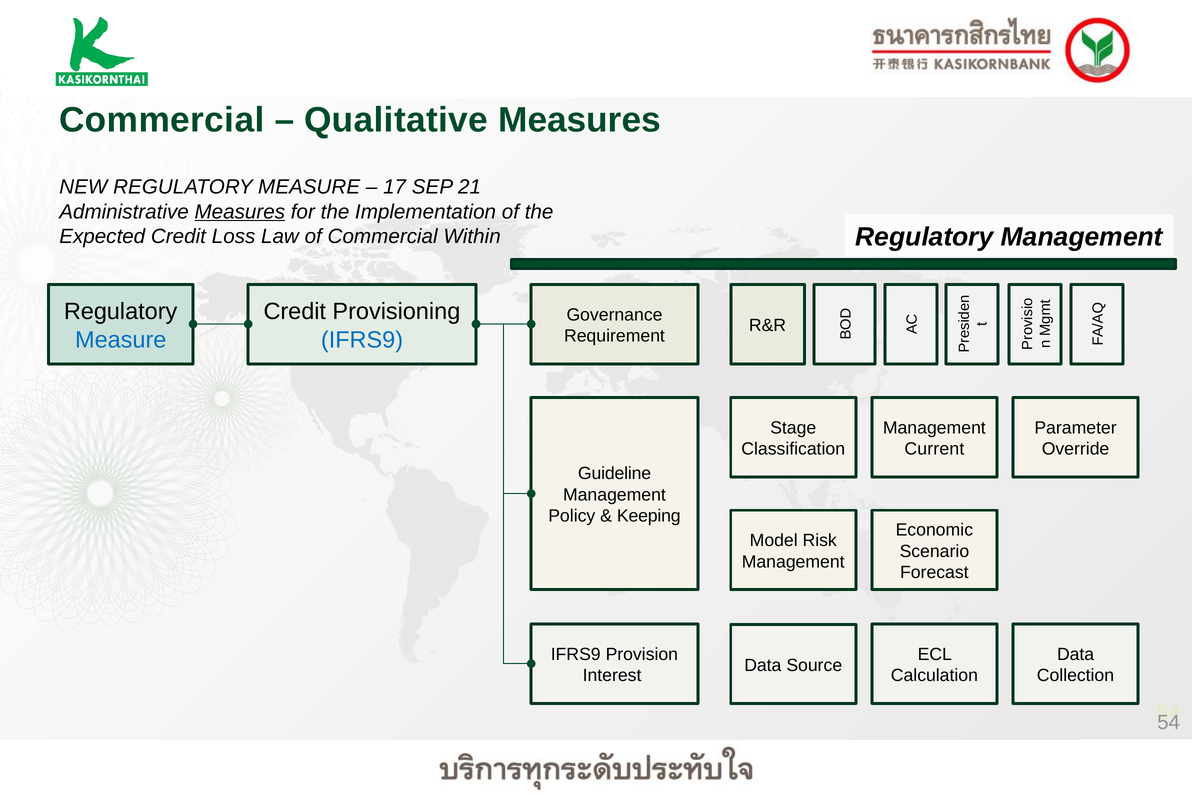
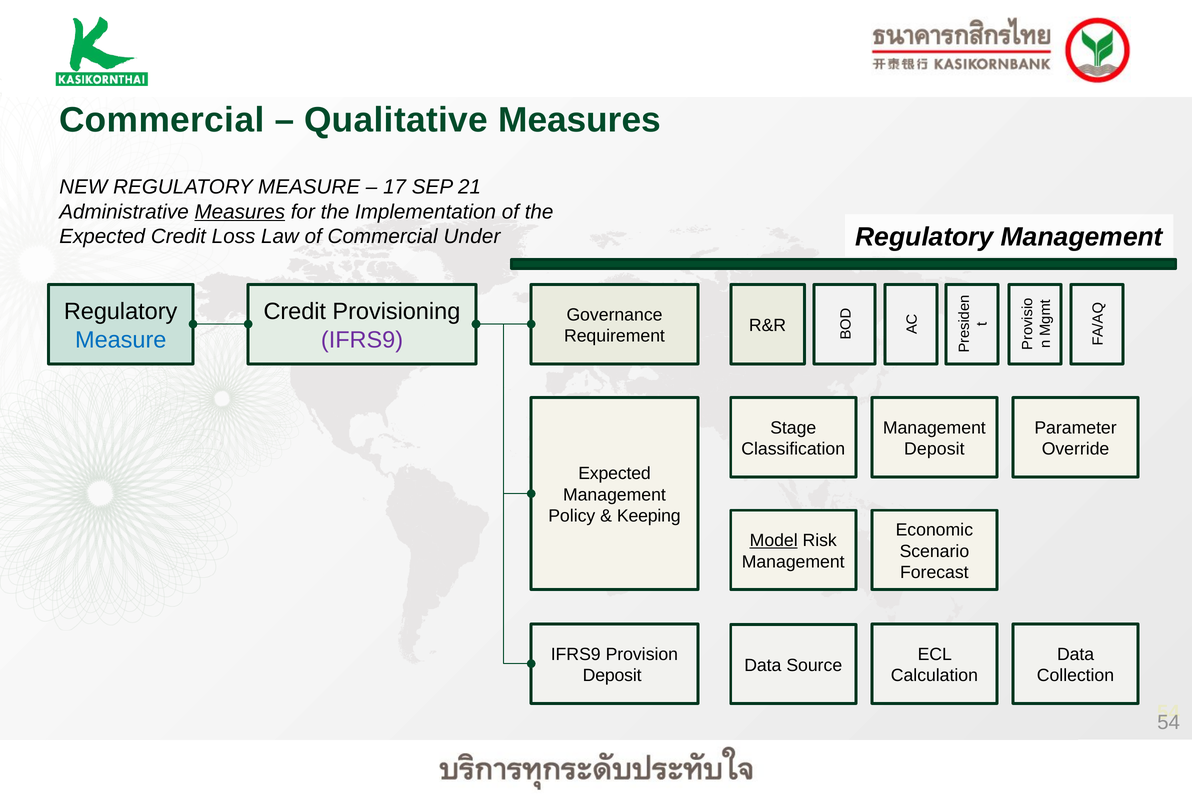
Within: Within -> Under (472, 236)
IFRS9 colour: blue -> purple (362, 340)
Current: Current -> Deposit (934, 449)
Guideline: Guideline -> Expected (615, 473)
Model underline: none -> present (774, 540)
Interest: Interest -> Deposit (612, 675)
